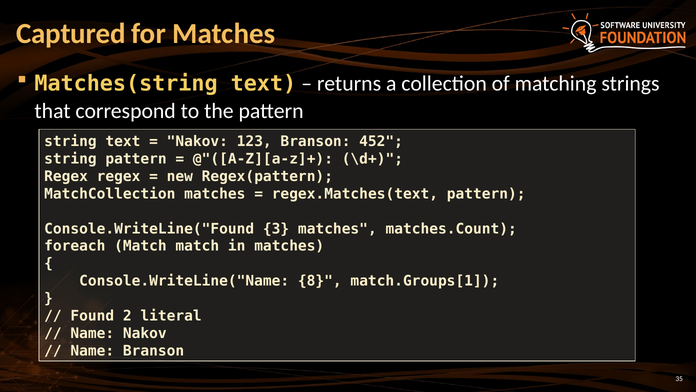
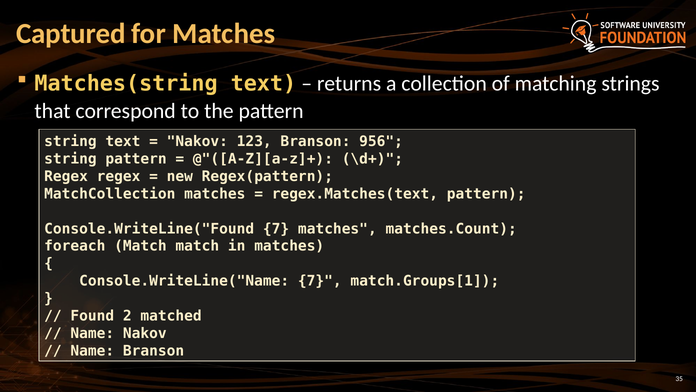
452: 452 -> 956 (381, 141)
Console.WriteLine("Found 3: 3 -> 7 (276, 229)
Console.WriteLine("Name 8: 8 -> 7 (320, 281)
literal: literal -> matched (171, 316)
